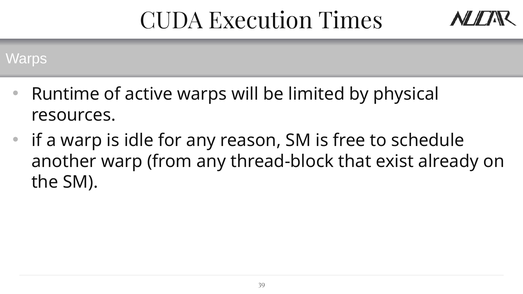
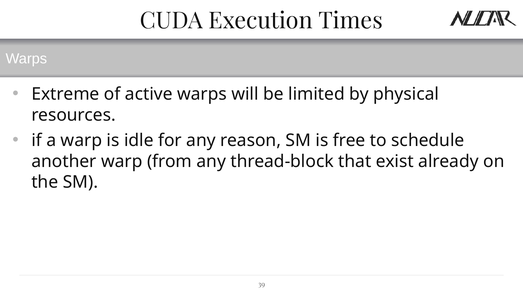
Runtime: Runtime -> Extreme (65, 94)
